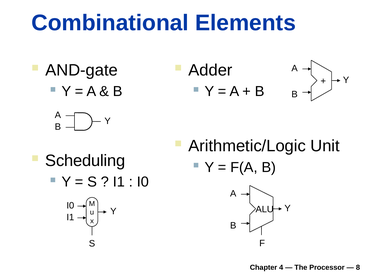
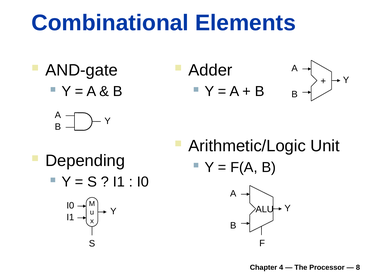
Scheduling: Scheduling -> Depending (85, 161)
